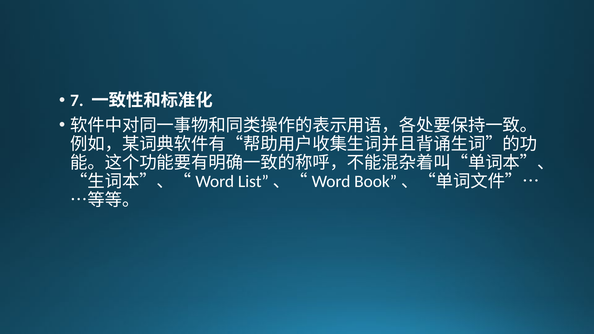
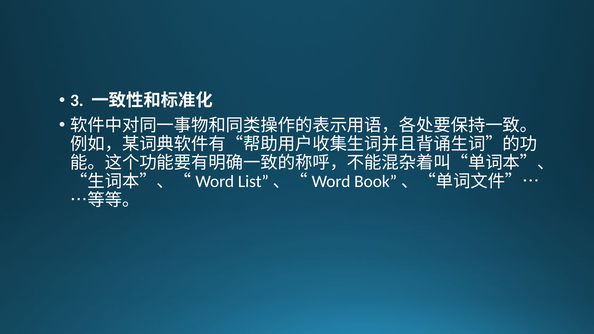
7: 7 -> 3 (77, 100)
